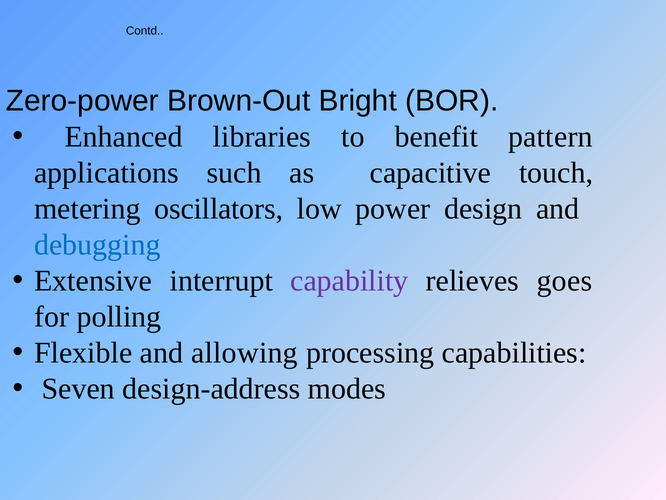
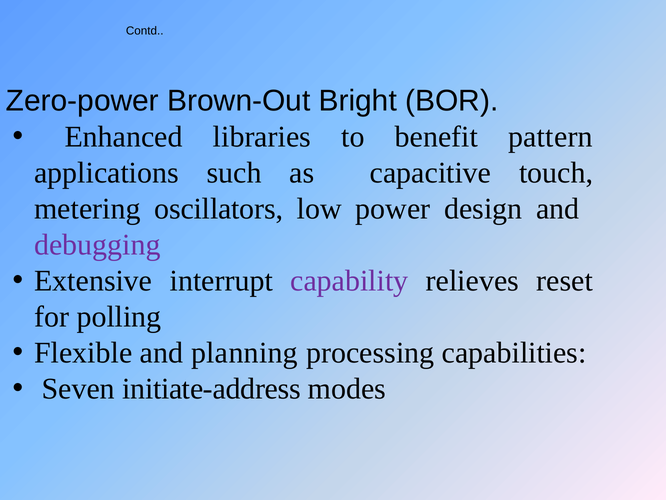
debugging colour: blue -> purple (97, 245)
goes: goes -> reset (565, 281)
allowing: allowing -> planning (245, 353)
design-address: design-address -> initiate-address (212, 388)
